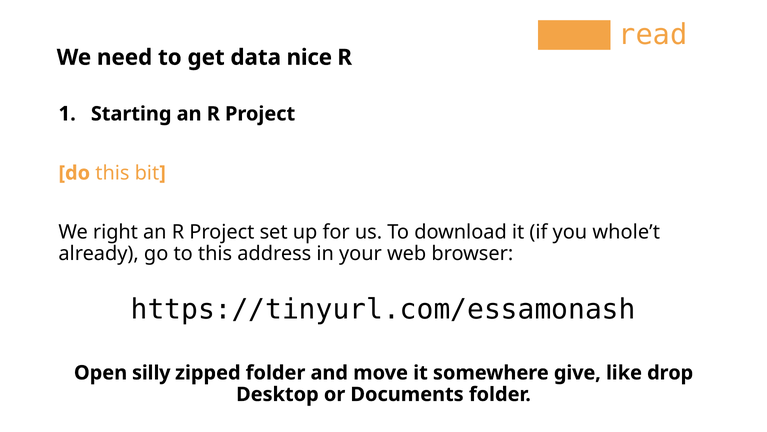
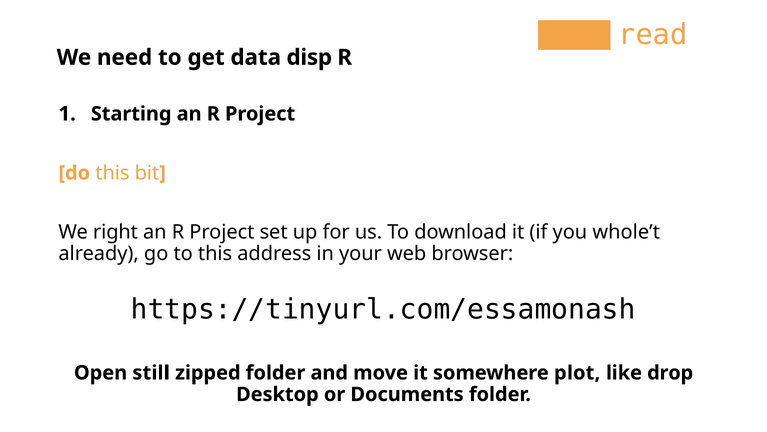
nice: nice -> disp (309, 57)
silly: silly -> still (151, 372)
give: give -> plot (577, 372)
